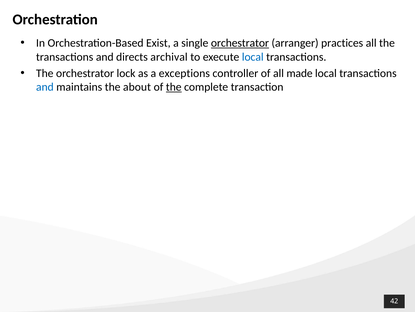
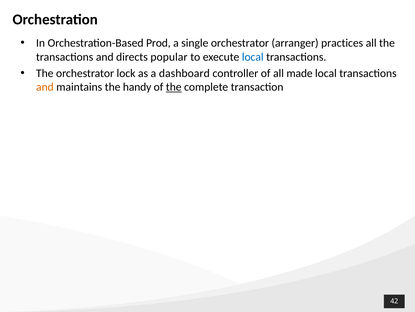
Exist: Exist -> Prod (158, 43)
orchestrator underline: present -> none (240, 43)
archival: archival -> popular (169, 57)
exceptions: exceptions -> dashboard (184, 73)
and colour: blue -> orange (45, 87)
about: about -> handy (137, 87)
